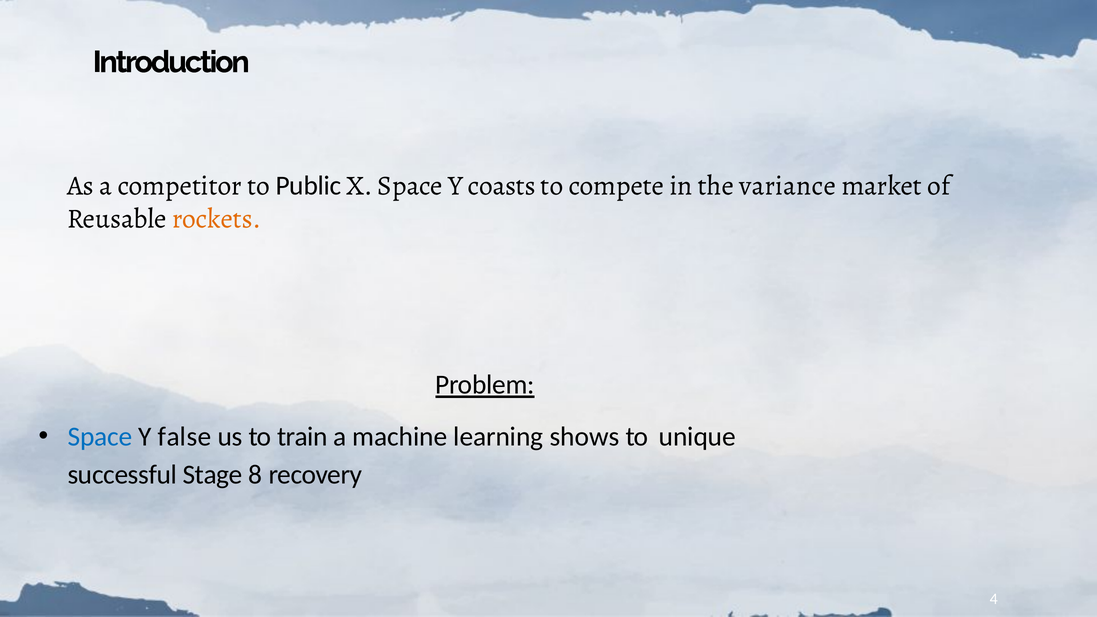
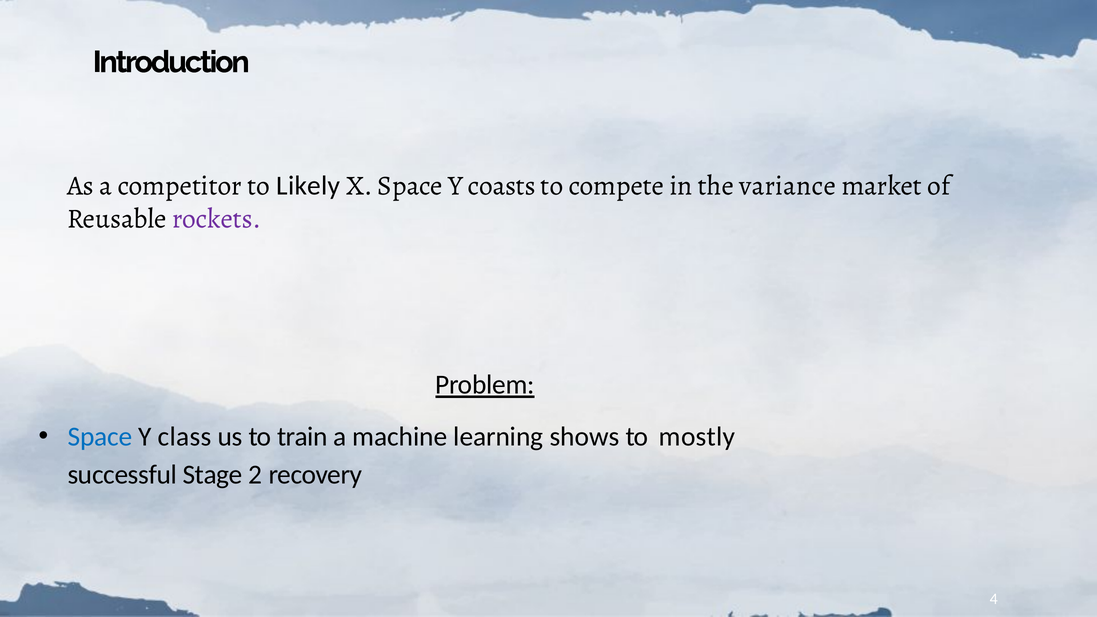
Public: Public -> Likely (308, 186)
rockets colour: orange -> purple (217, 219)
false: false -> class (185, 437)
unique: unique -> mostly (697, 437)
8: 8 -> 2 (255, 475)
